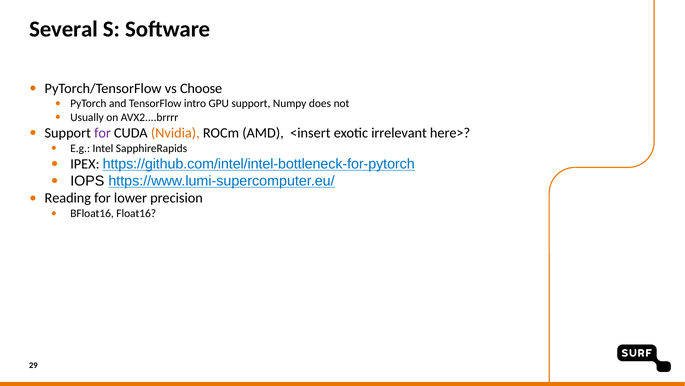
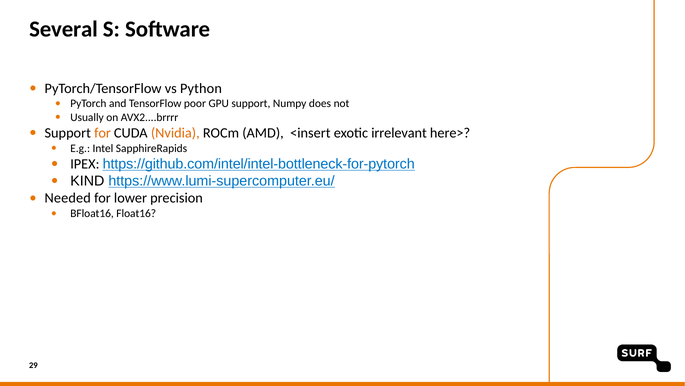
Choose: Choose -> Python (201, 88)
intro: intro -> poor (195, 103)
for colour: purple -> orange (102, 133)
IOPS: IOPS -> KIND (87, 181)
Reading: Reading -> Needed (68, 198)
